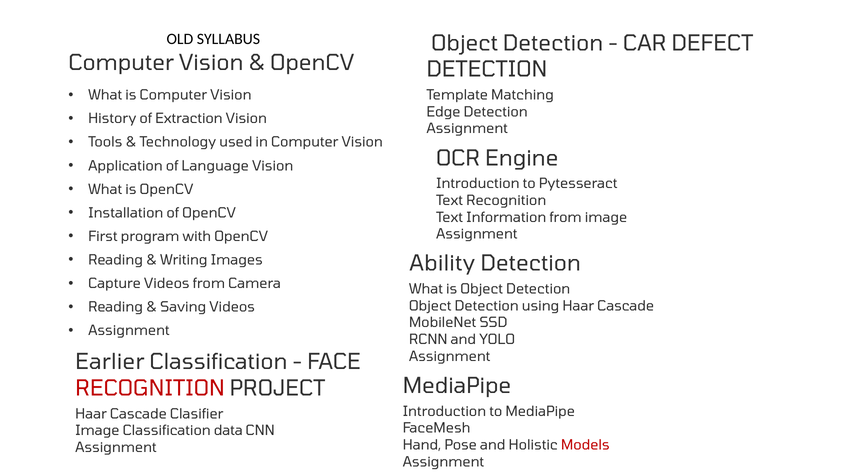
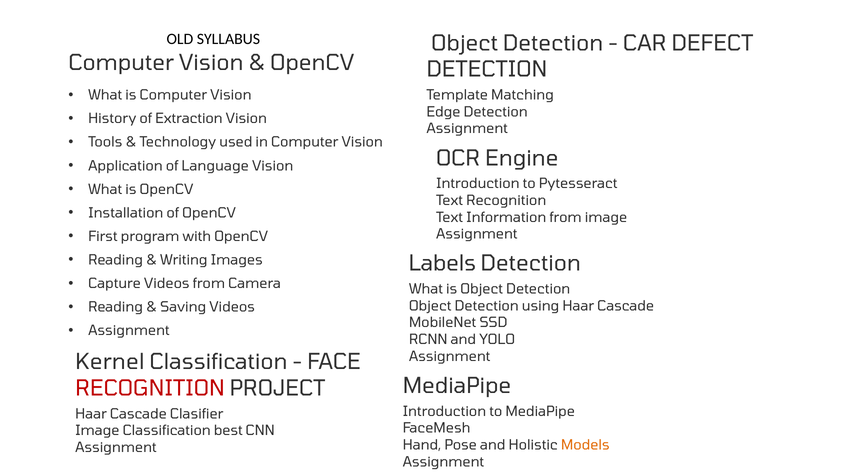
Ability: Ability -> Labels (442, 264)
Earlier: Earlier -> Kernel (110, 362)
data: data -> best (228, 431)
Models colour: red -> orange (585, 445)
